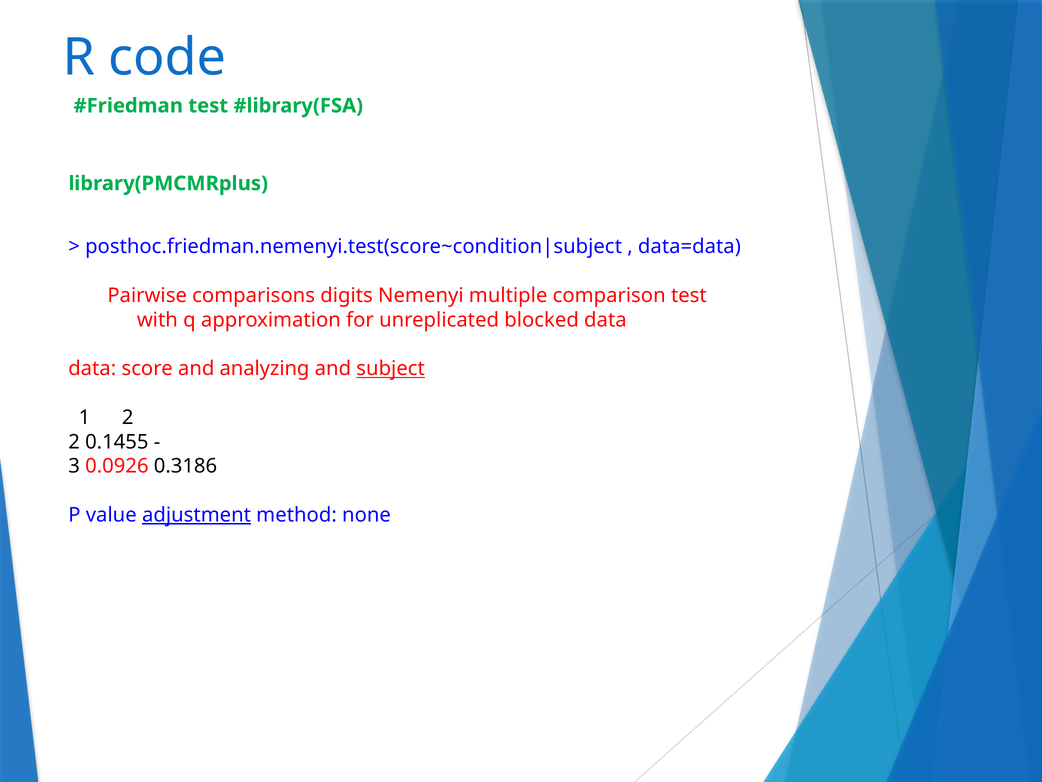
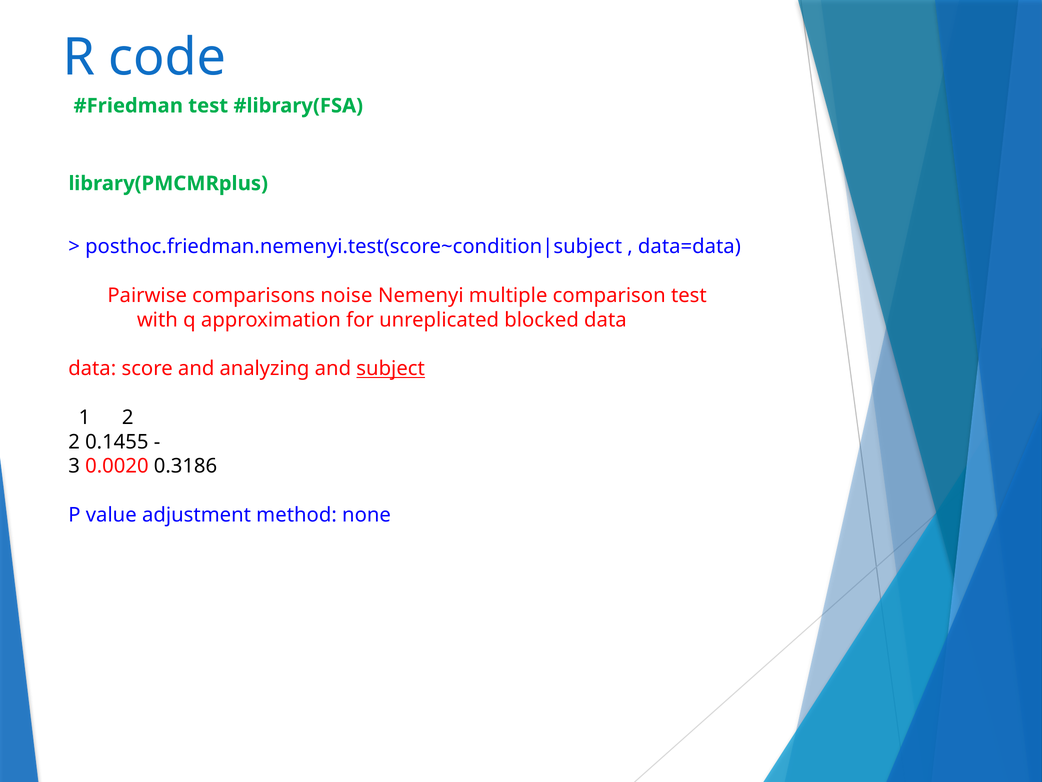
digits: digits -> noise (346, 295)
0.0926: 0.0926 -> 0.0020 (117, 466)
adjustment underline: present -> none (197, 515)
